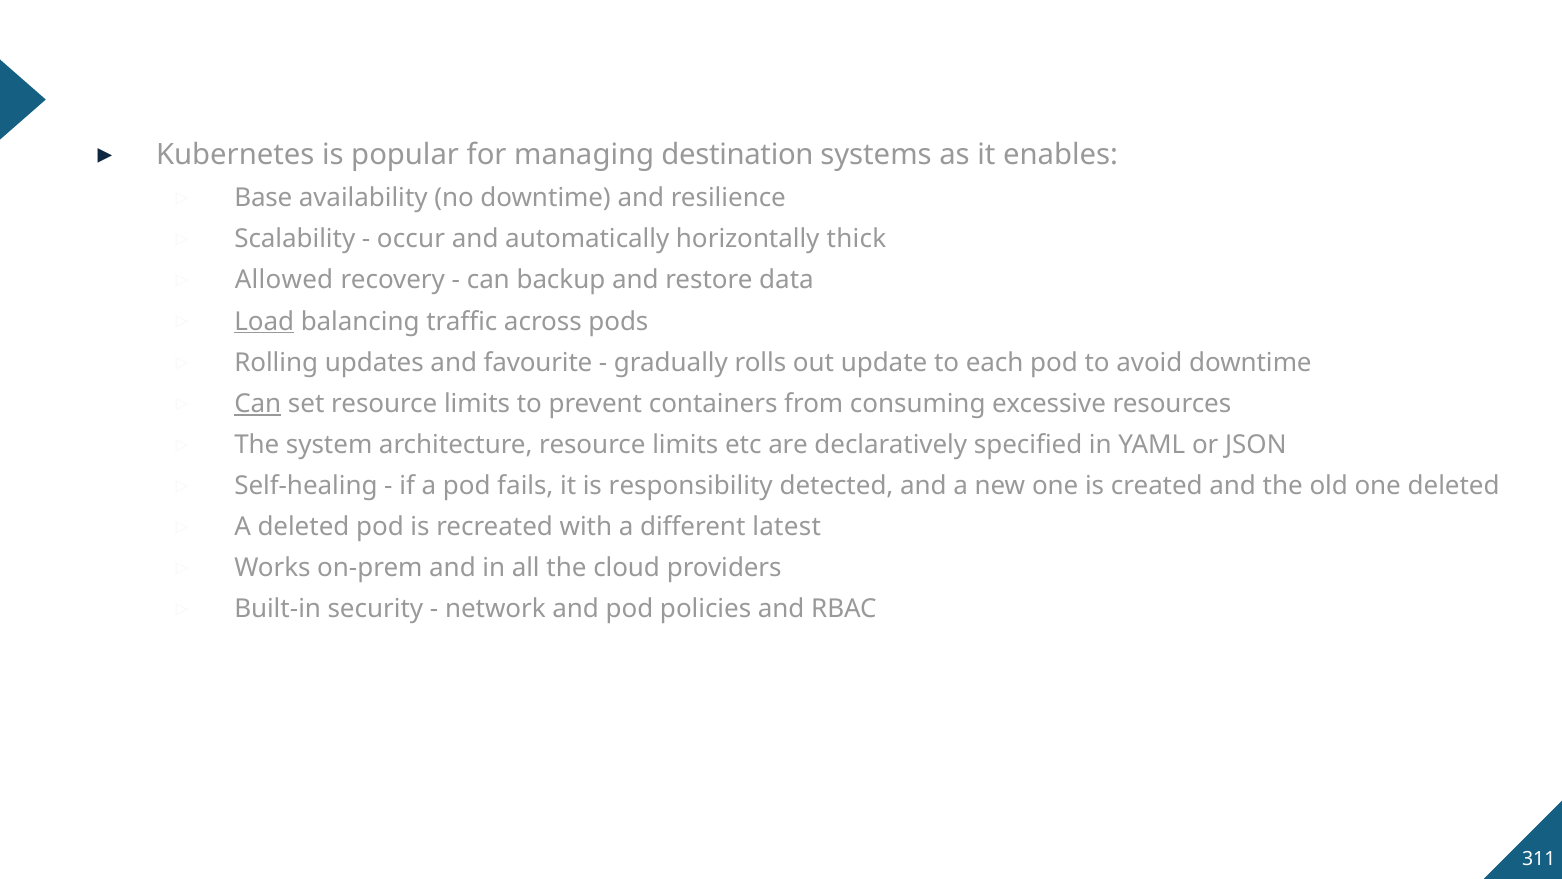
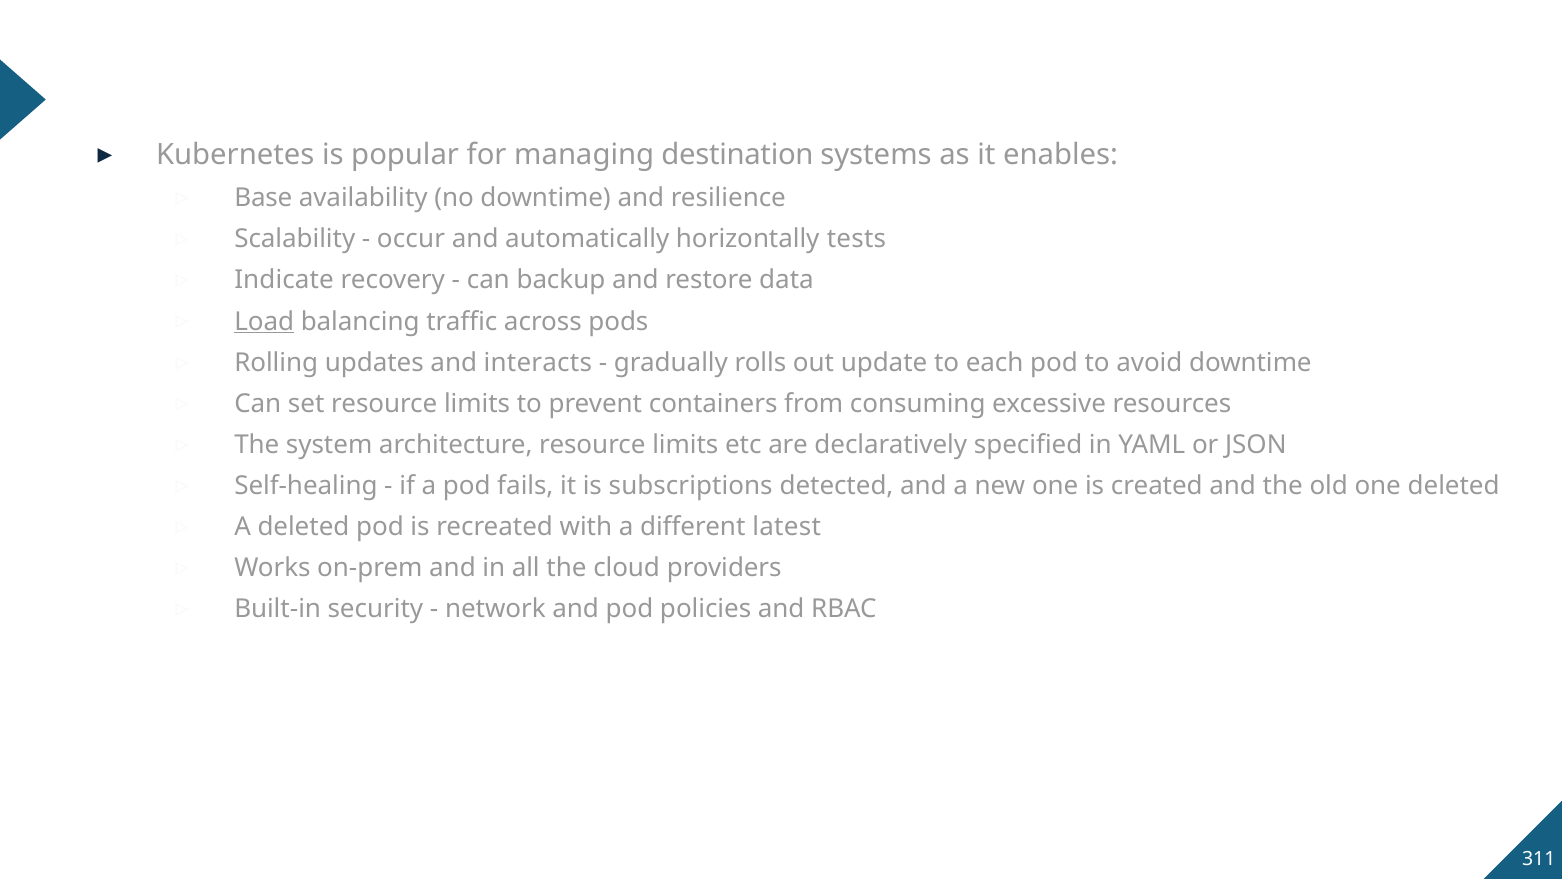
thick: thick -> tests (856, 239)
Allowed: Allowed -> Indicate (284, 280)
favourite: favourite -> interacts (538, 362)
Can underline: present -> none (258, 404)
responsibility: responsibility -> subscriptions (691, 486)
